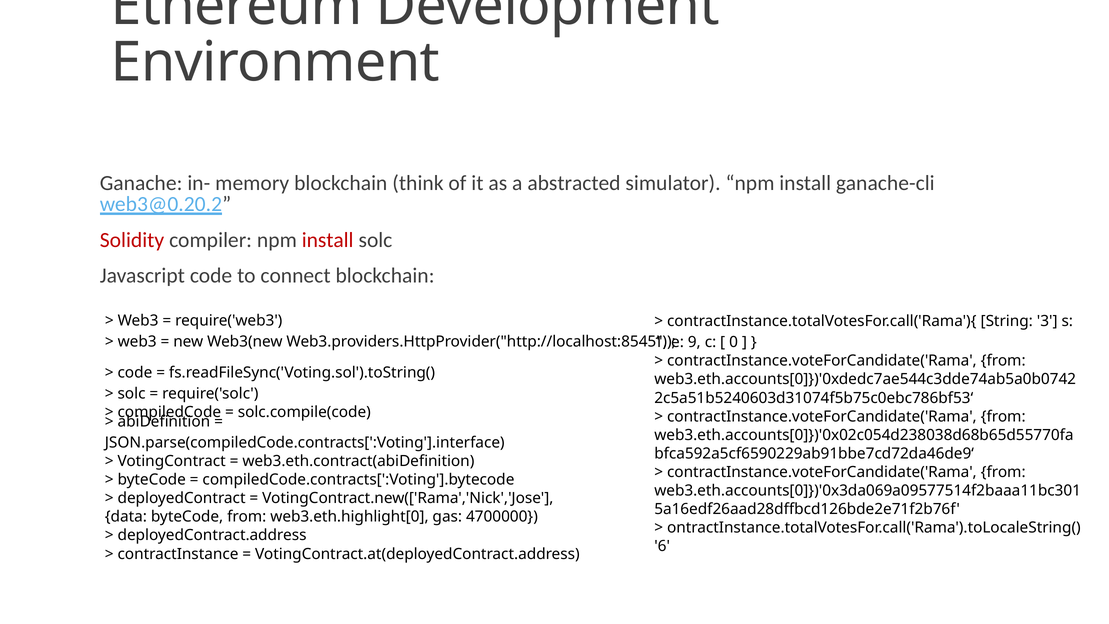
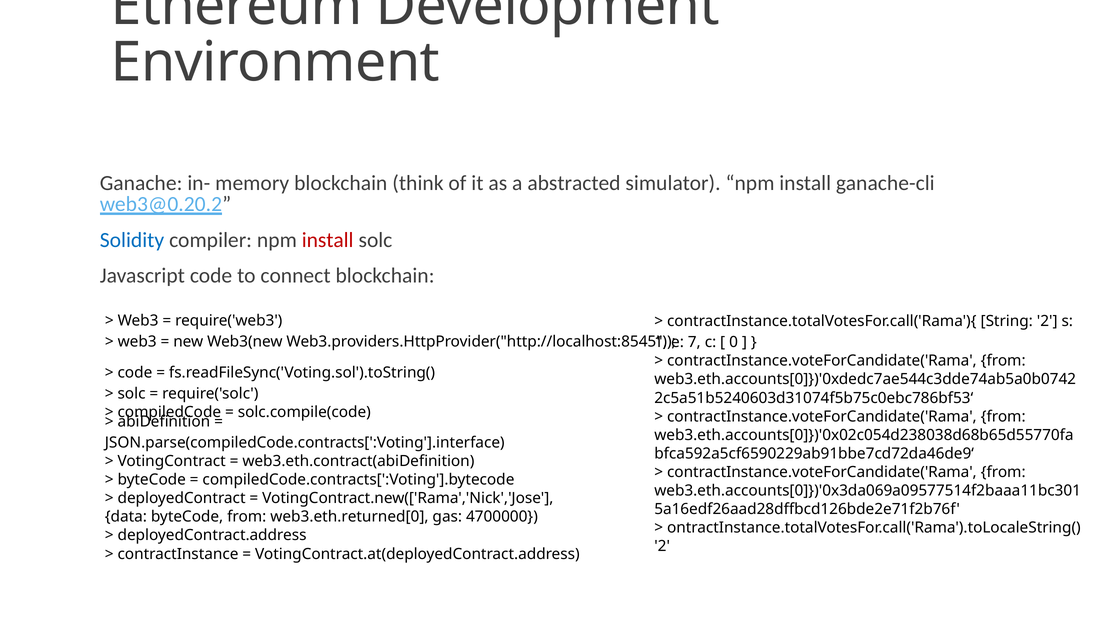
Solidity colour: red -> blue (132, 240)
String 3: 3 -> 2 (1047, 321)
9: 9 -> 7 (694, 342)
web3.eth.highlight[0: web3.eth.highlight[0 -> web3.eth.returned[0 (349, 517)
6: 6 -> 2 (662, 546)
